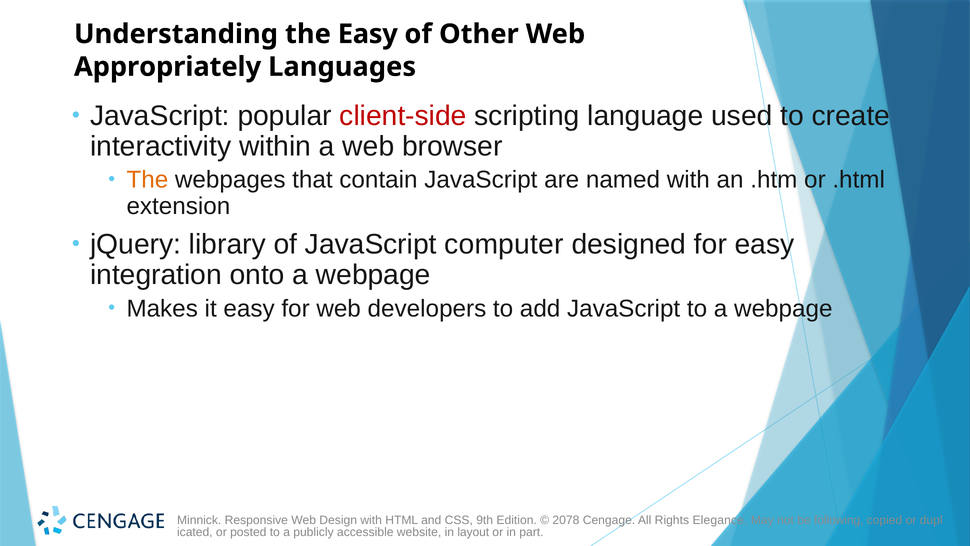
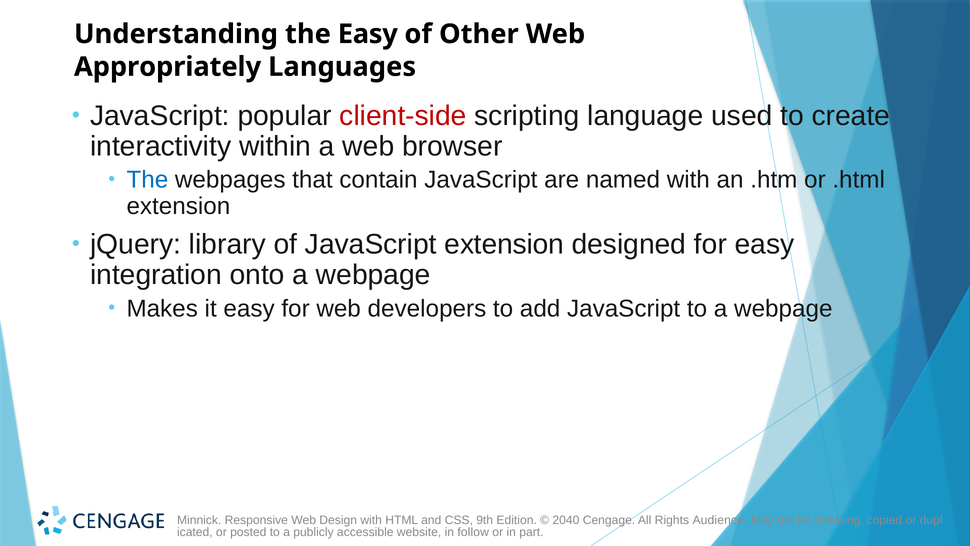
The colour: orange -> blue (147, 180)
JavaScript computer: computer -> extension (504, 244)
2078: 2078 -> 2040 (566, 520)
Elegance: Elegance -> Audience (720, 520)
layout: layout -> follow (473, 532)
